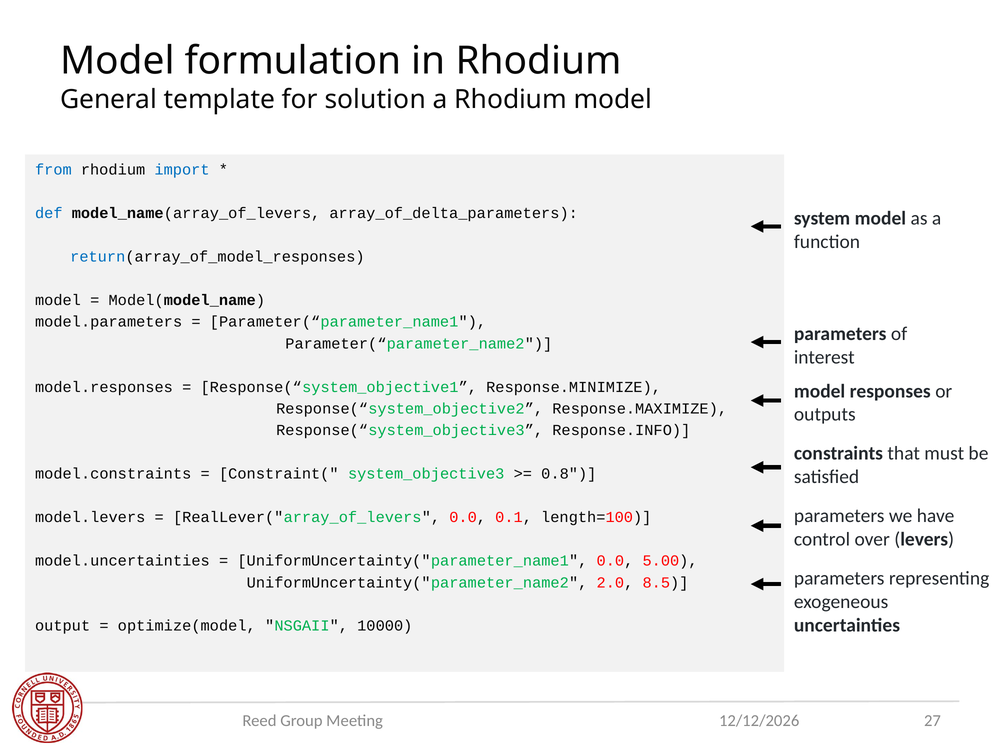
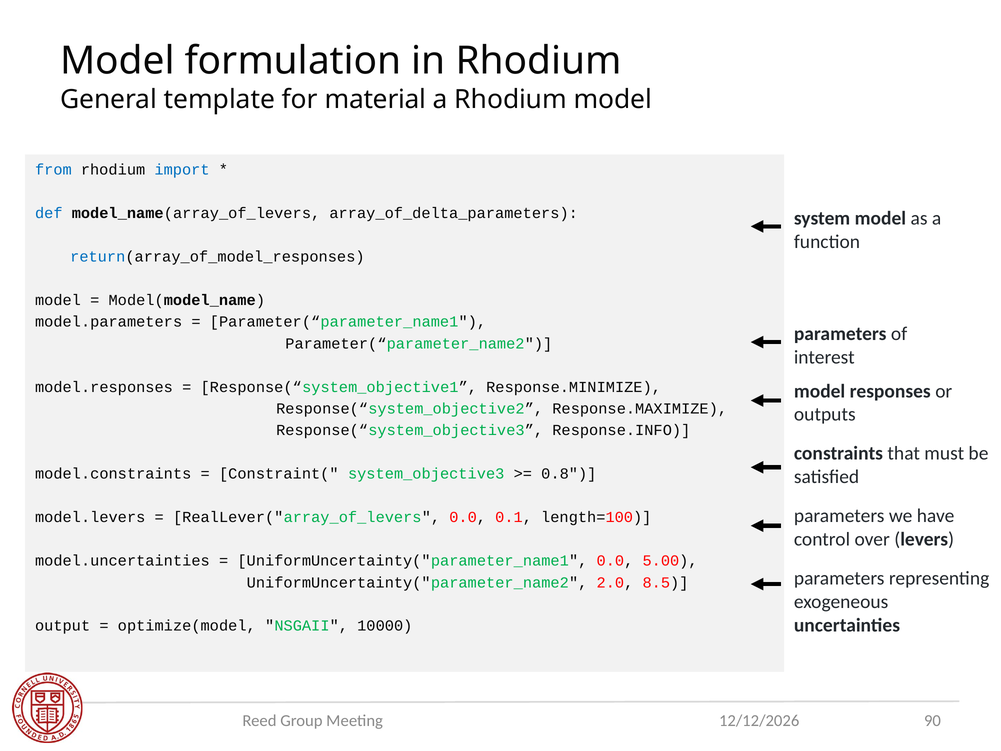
solution: solution -> material (375, 99)
27: 27 -> 90 (932, 721)
